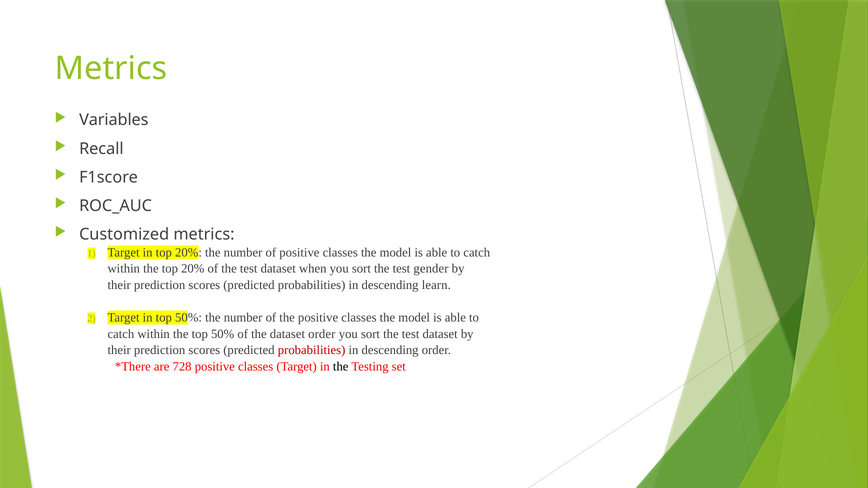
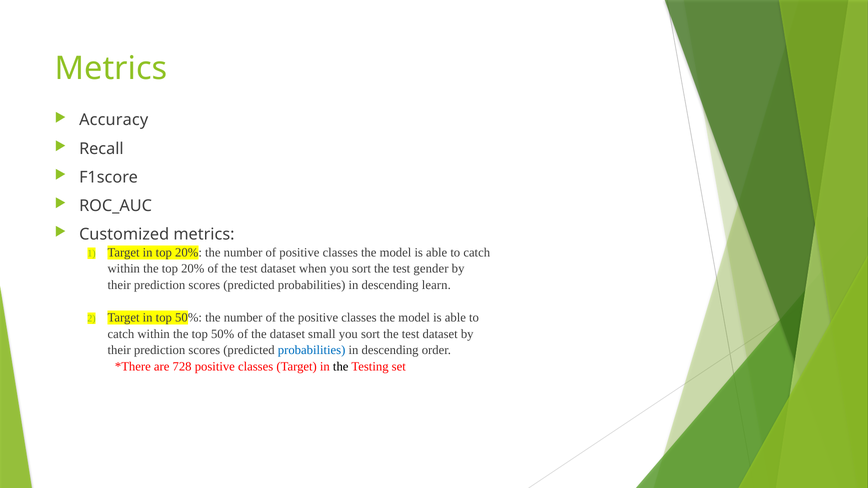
Variables: Variables -> Accuracy (114, 120)
dataset order: order -> small (322, 334)
probabilities colour: red -> blue (312, 350)
